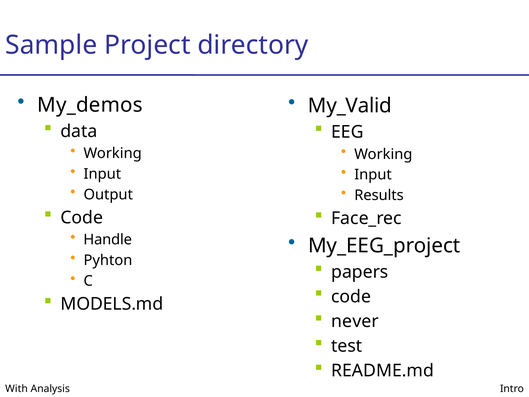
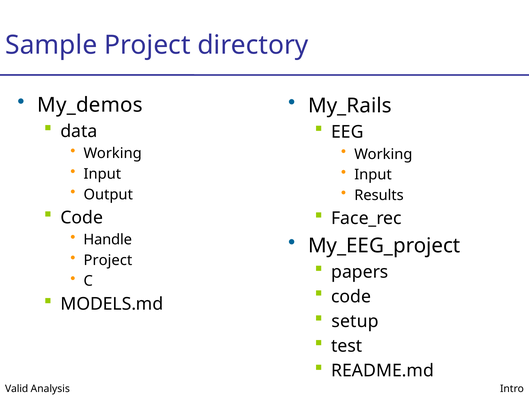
My_Valid: My_Valid -> My_Rails (350, 106)
Pyhton: Pyhton -> Project (108, 260)
never: never -> setup (355, 321)
With: With -> Valid (17, 388)
